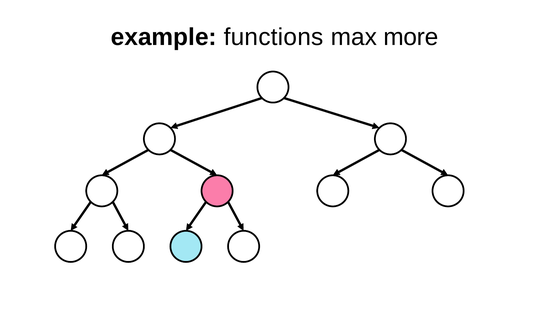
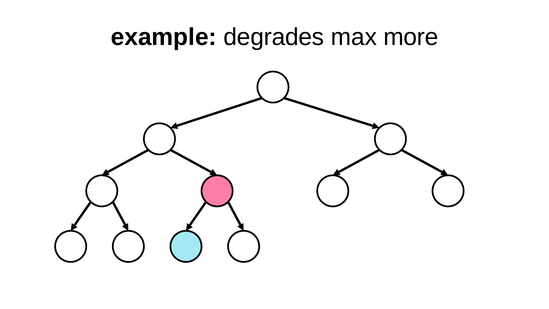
functions: functions -> degrades (274, 37)
